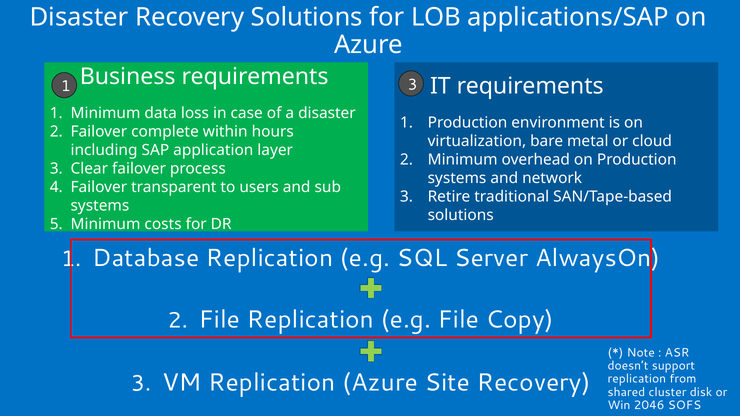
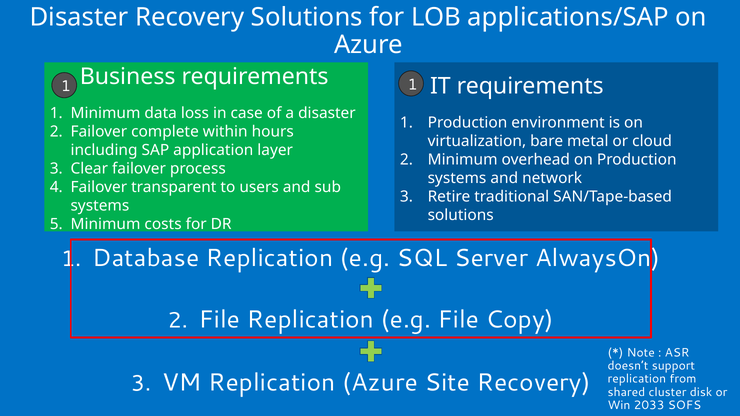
1 3: 3 -> 1 (413, 85)
2046: 2046 -> 2033 (649, 405)
